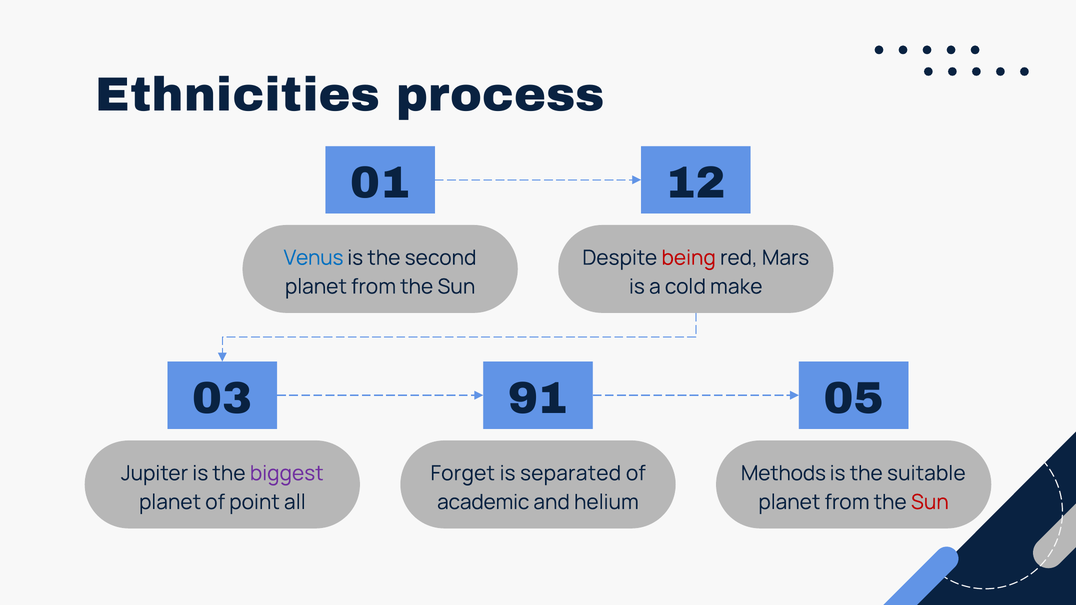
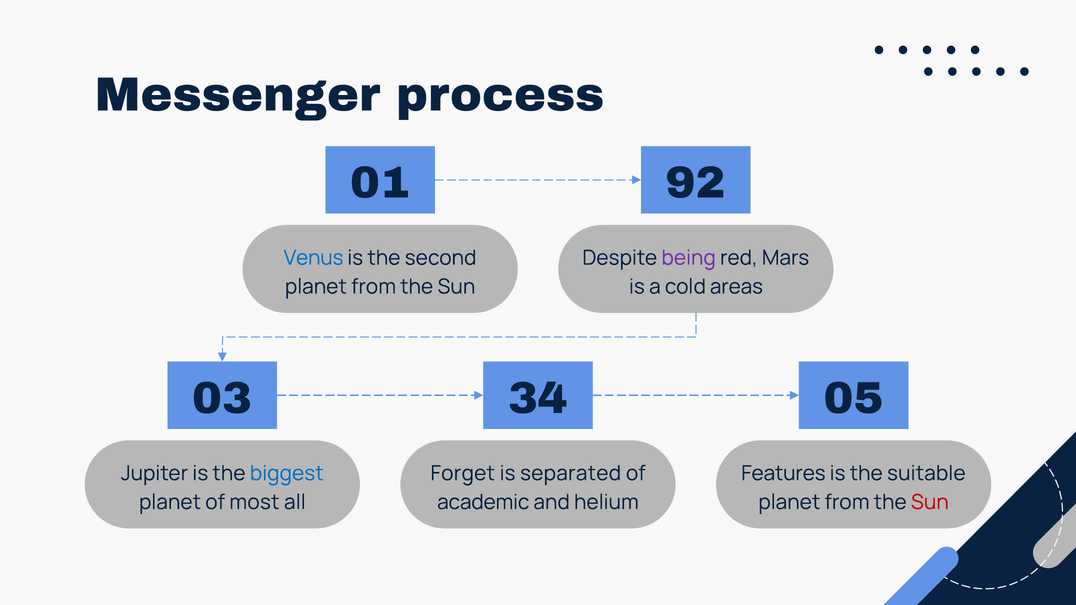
Ethnicities: Ethnicities -> Messenger (238, 95)
12: 12 -> 92 (696, 183)
being colour: red -> purple (689, 258)
make: make -> areas (736, 287)
91: 91 -> 34 (538, 399)
biggest colour: purple -> blue (287, 474)
Methods: Methods -> Features (783, 474)
point: point -> most (254, 502)
